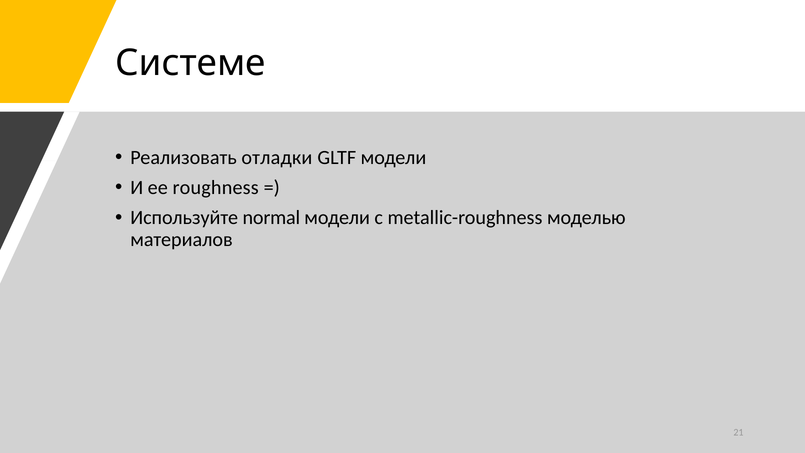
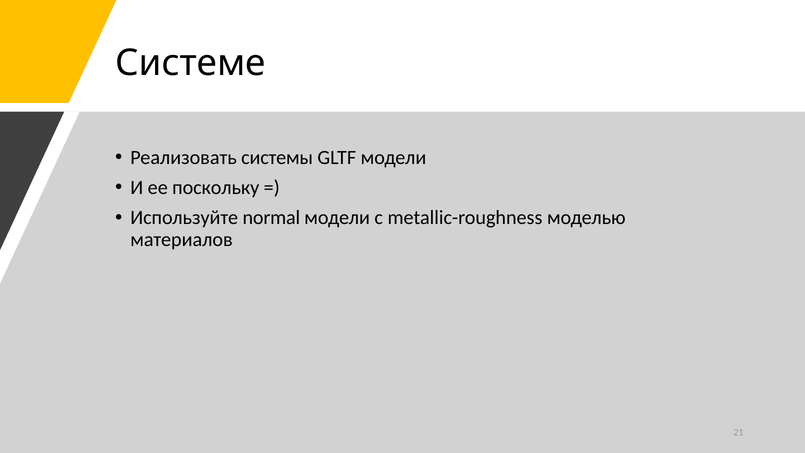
отладки: отладки -> системы (277, 157)
roughness: roughness -> поскольку (216, 188)
